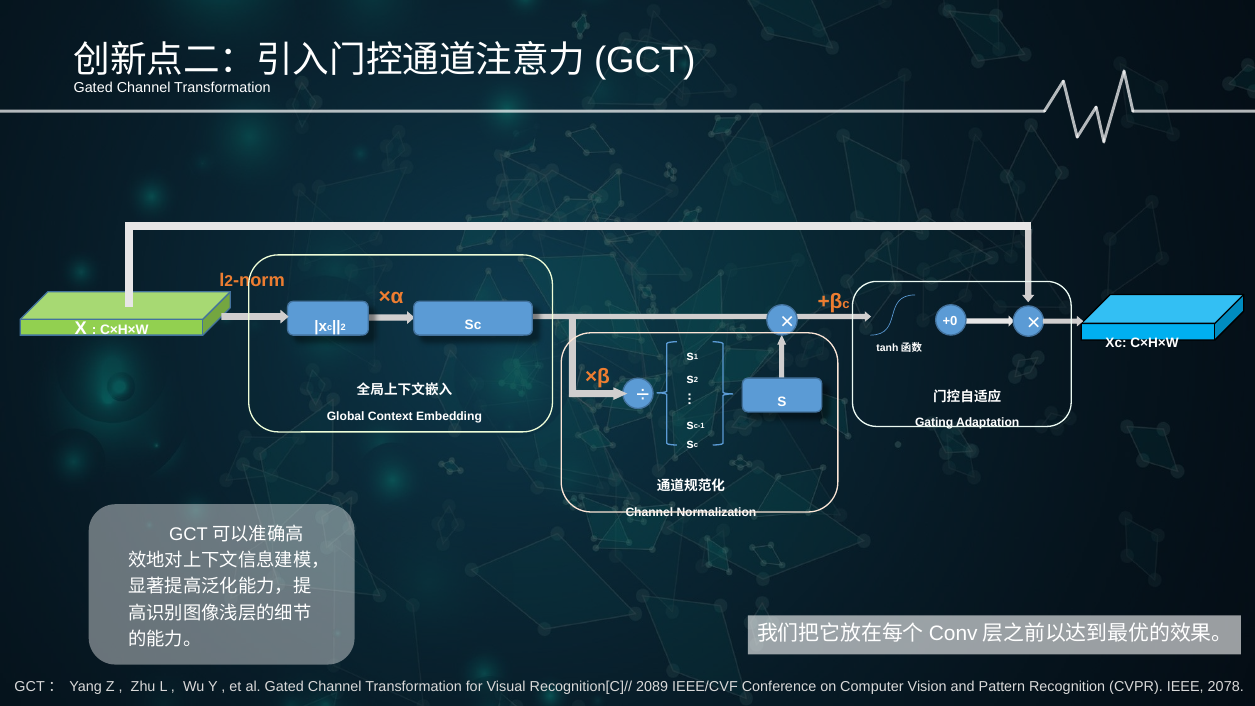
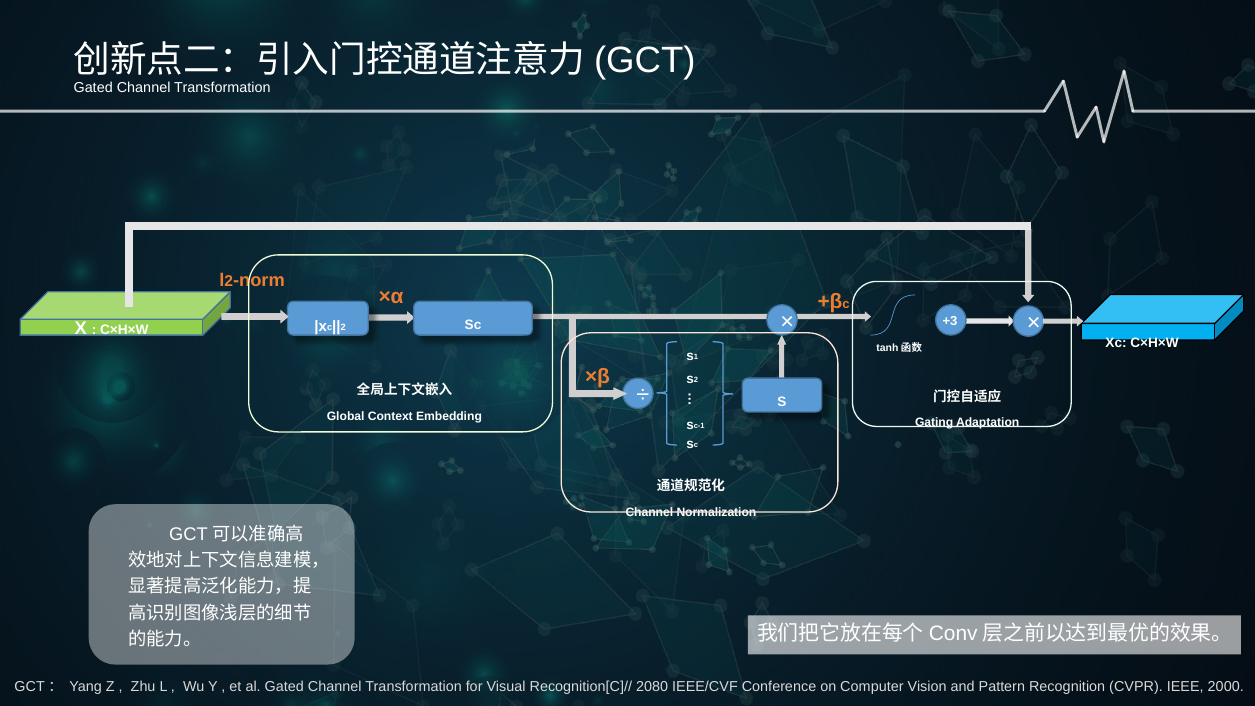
+0: +0 -> +3 (950, 321)
2089: 2089 -> 2080 (652, 687)
2078: 2078 -> 2000 (1226, 687)
